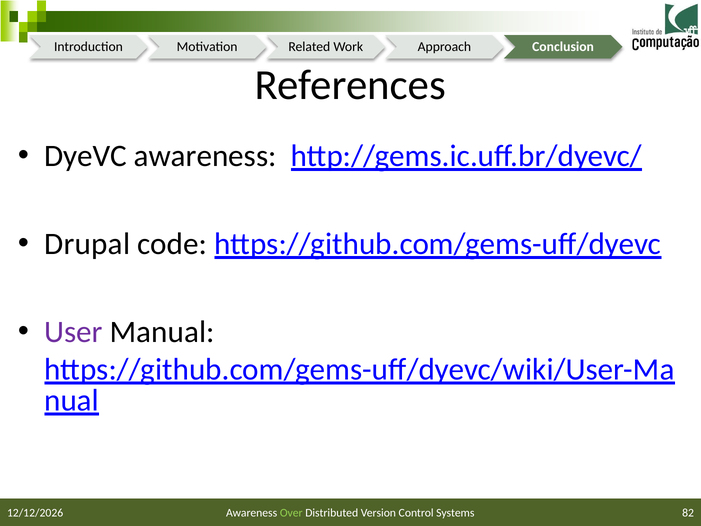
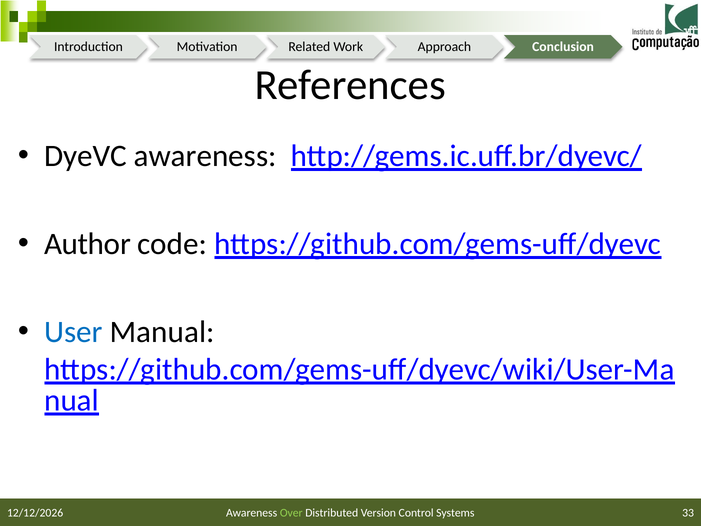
Drupal: Drupal -> Author (87, 244)
User colour: purple -> blue (74, 332)
82: 82 -> 33 (688, 512)
